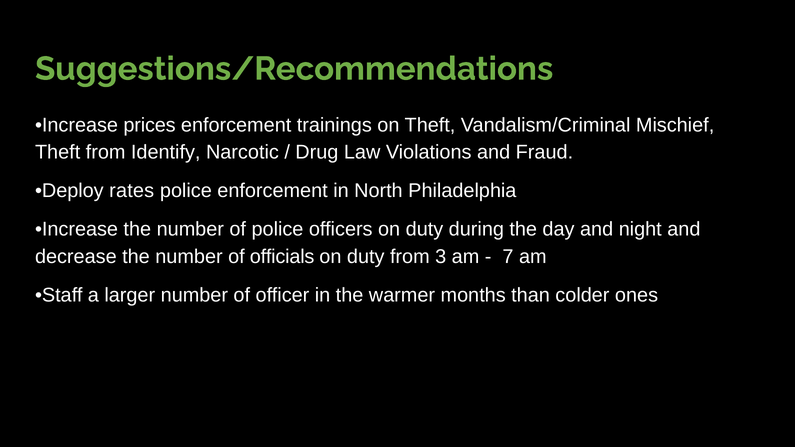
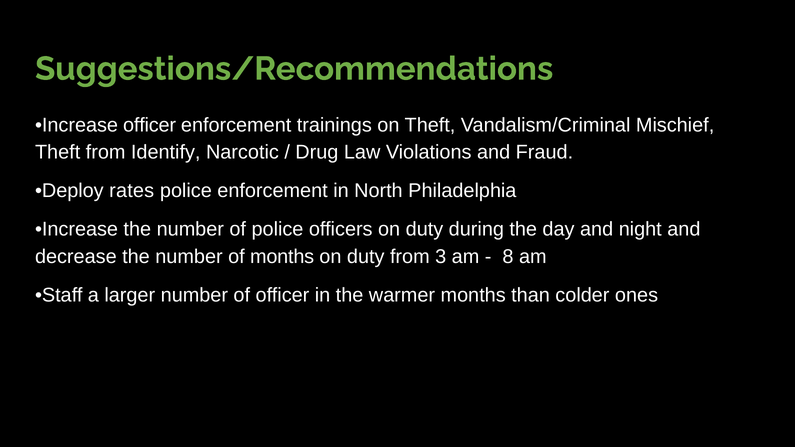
Increase prices: prices -> officer (150, 125)
of officials: officials -> months (282, 257)
7: 7 -> 8 (508, 257)
